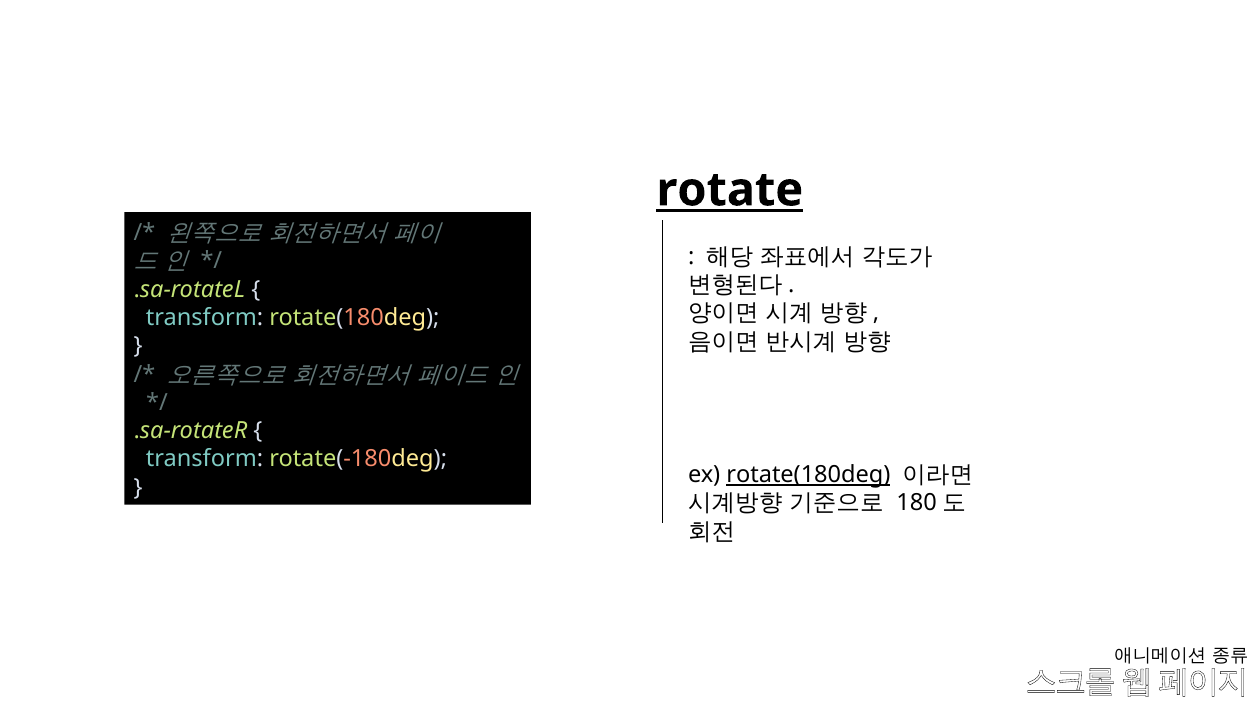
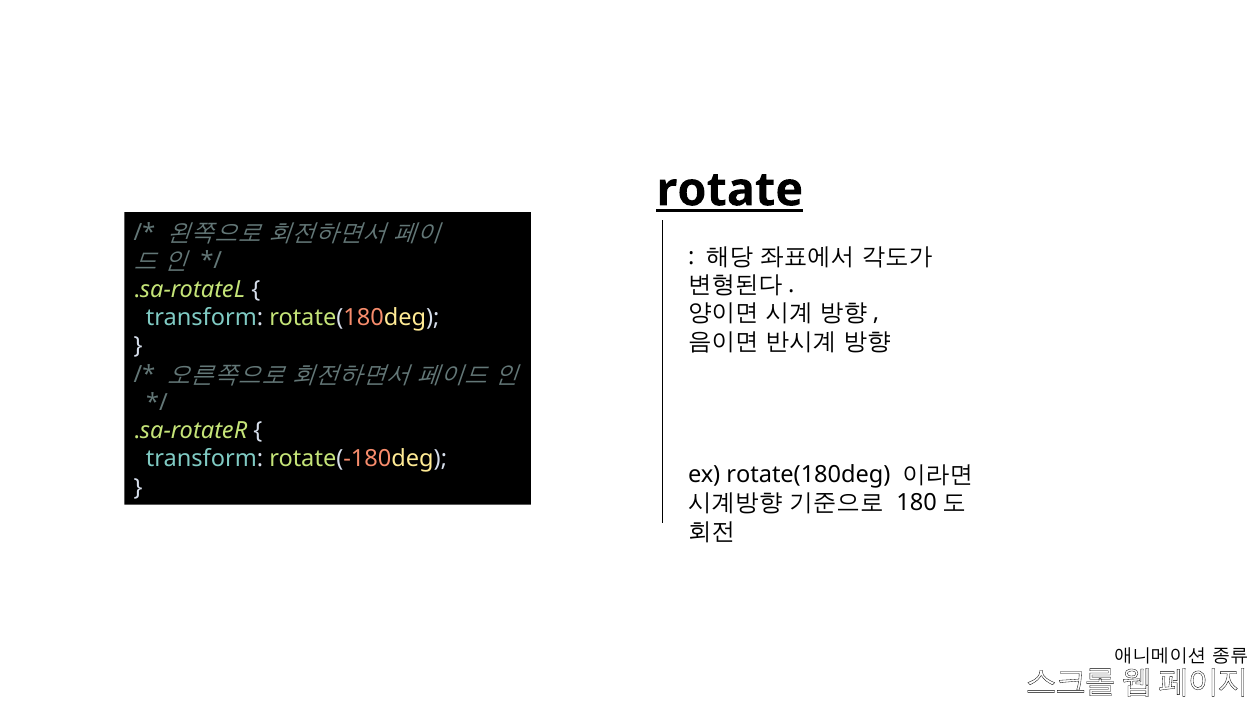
rotate(180deg underline: present -> none (808, 475)
